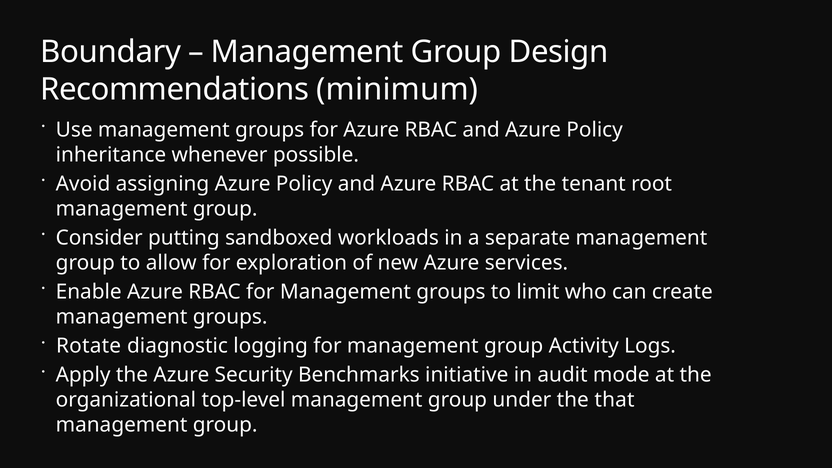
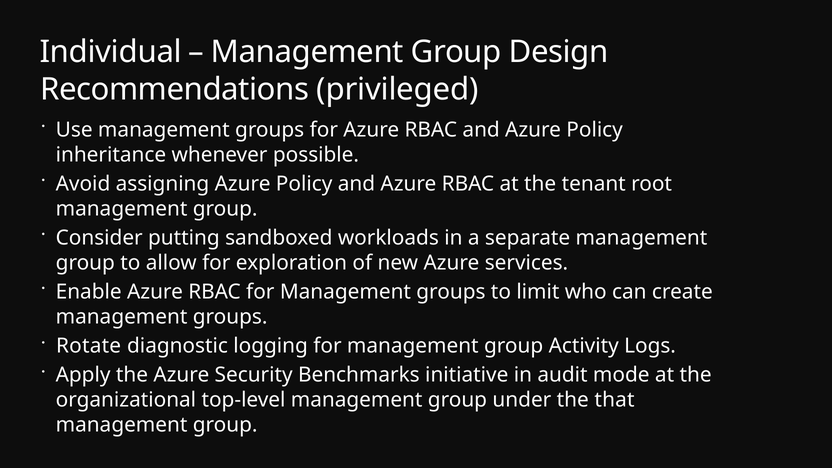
Boundary: Boundary -> Individual (111, 52)
minimum: minimum -> privileged (398, 90)
